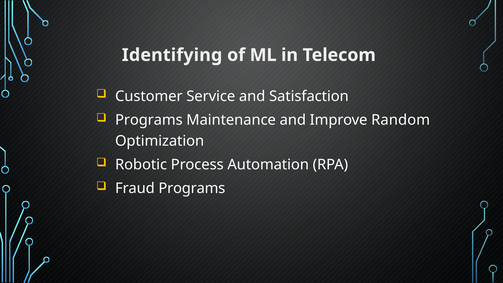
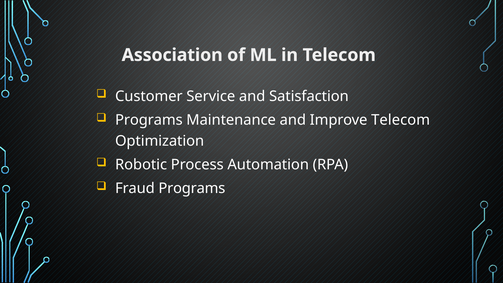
Identifying: Identifying -> Association (172, 55)
Improve Random: Random -> Telecom (401, 120)
